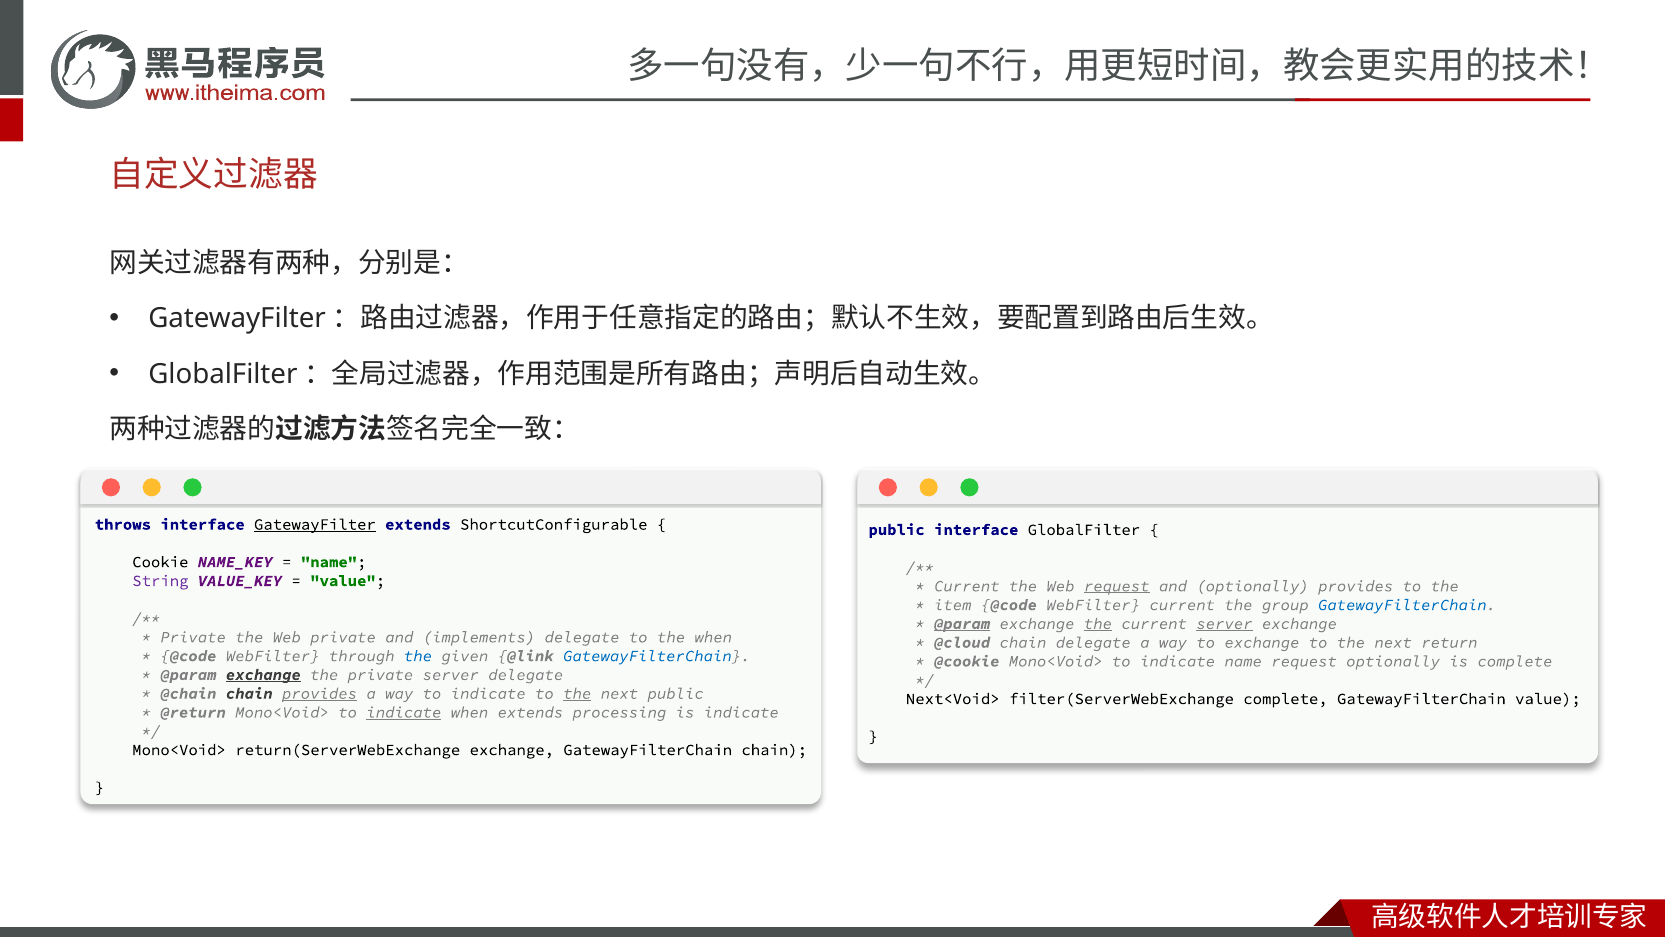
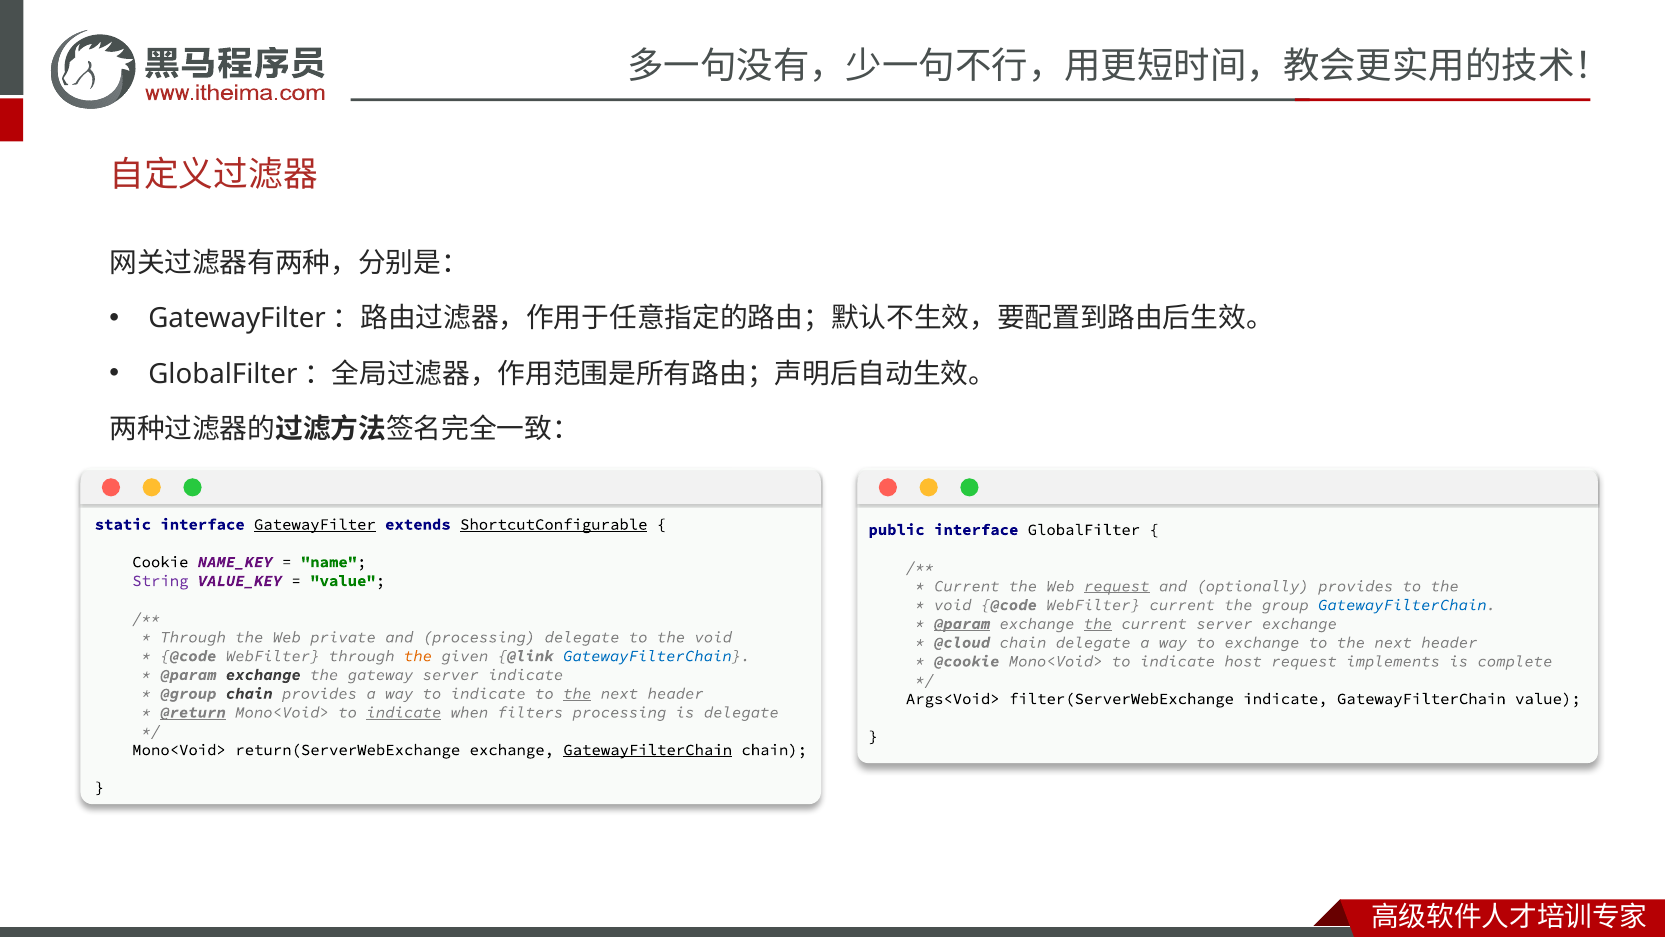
throws: throws -> static (123, 524)
ShortcutConfigurable underline: none -> present (554, 524)
item: item -> void (953, 605)
server underline: present -> none (1225, 623)
Private: Private -> Through (193, 637)
and implements: implements -> processing (479, 637)
the when: when -> void (713, 637)
return: return -> header (1449, 642)
the colour: blue -> orange (418, 656)
indicate name: name -> host (1243, 661)
request optionally: optionally -> implements (1393, 661)
exchange underline: present -> none (263, 674)
the private: private -> gateway (381, 674)
server delegate: delegate -> indicate (526, 674)
@chain: @chain -> @group (188, 693)
provides underline: present -> none (320, 693)
public: public -> header (676, 693)
Next<Void>: Next<Void> -> Args<Void> (953, 699)
filter(ServerWebExchange complete: complete -> indicate (1285, 699)
@return underline: none -> present (193, 712)
when extends: extends -> filters (530, 712)
is indicate: indicate -> delegate (741, 712)
GatewayFilterChain underline: none -> present (648, 750)
